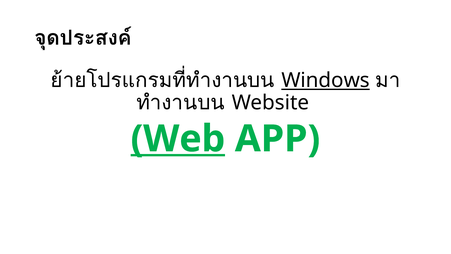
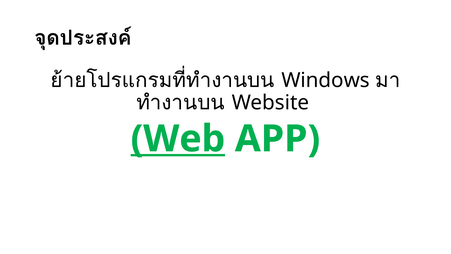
Windows underline: present -> none (326, 80)
